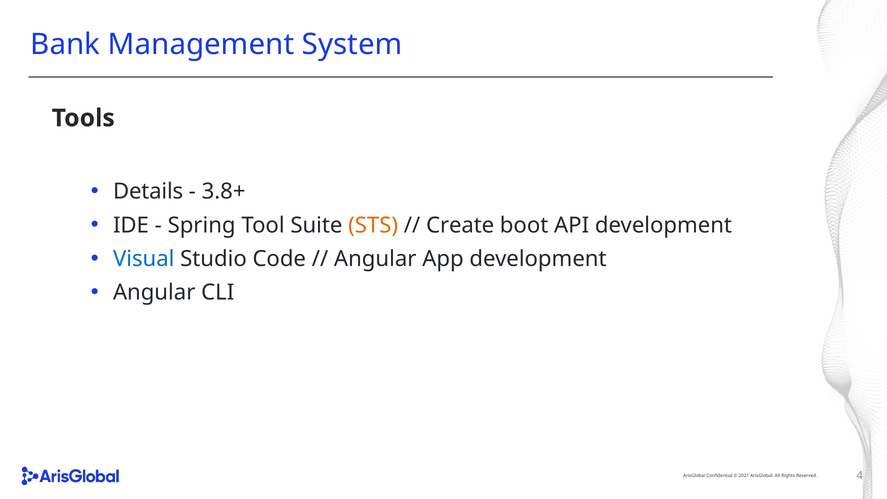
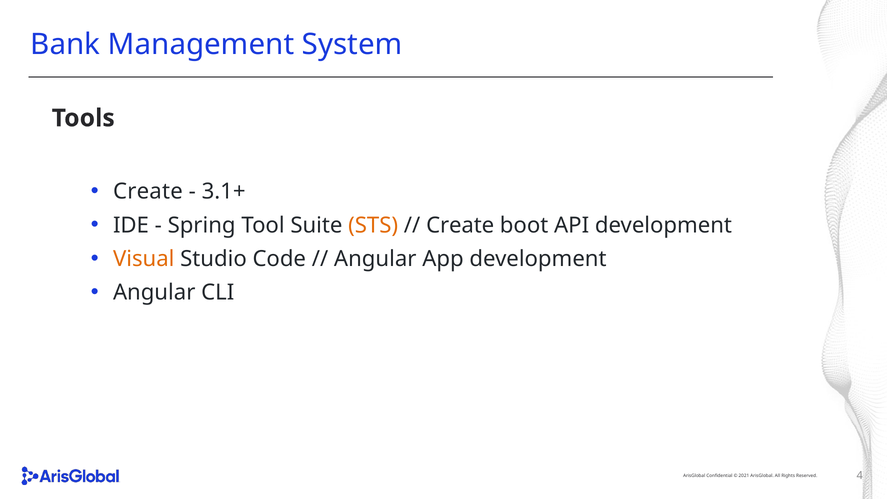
Details: Details -> Create (148, 191)
3.8+: 3.8+ -> 3.1+ (224, 191)
Visual colour: blue -> orange (144, 259)
